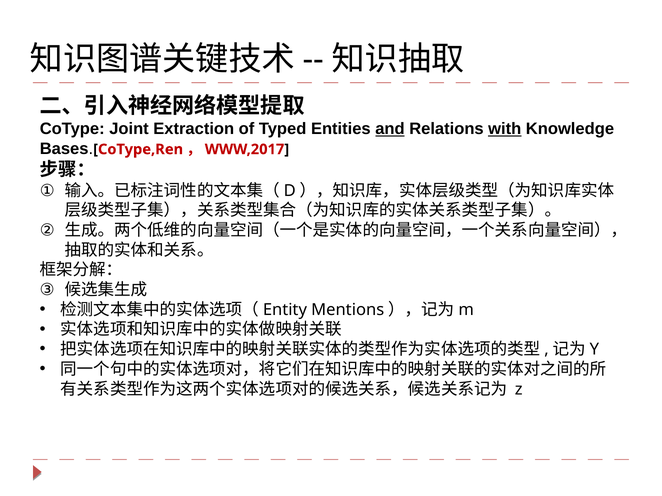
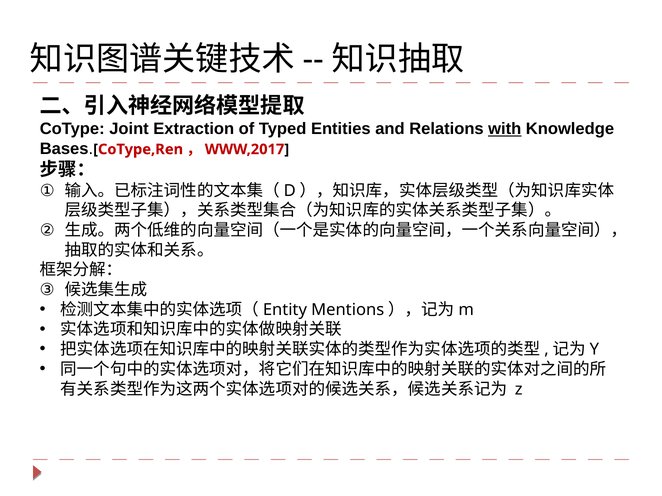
and underline: present -> none (390, 129)
